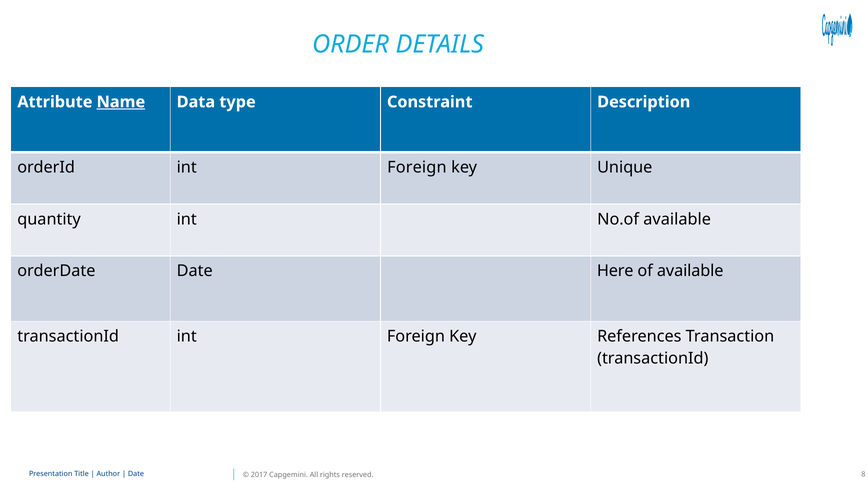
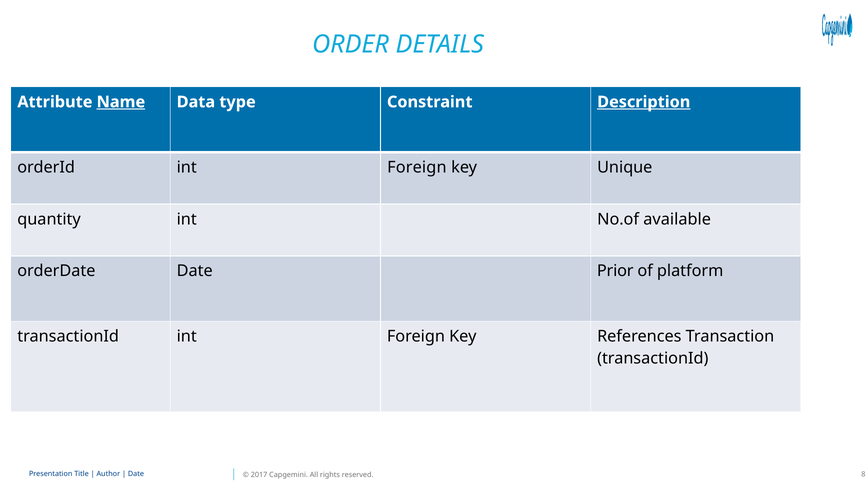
Description underline: none -> present (644, 102)
Here: Here -> Prior (615, 271)
of available: available -> platform (690, 271)
